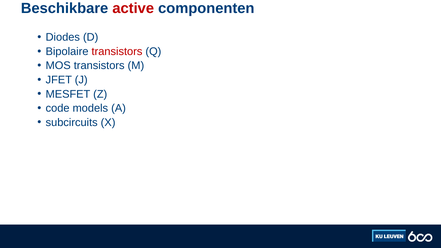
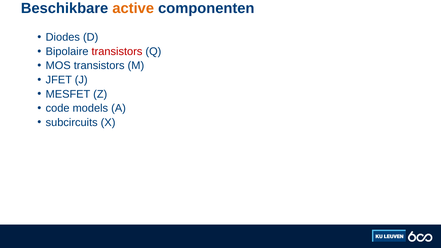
active colour: red -> orange (133, 8)
